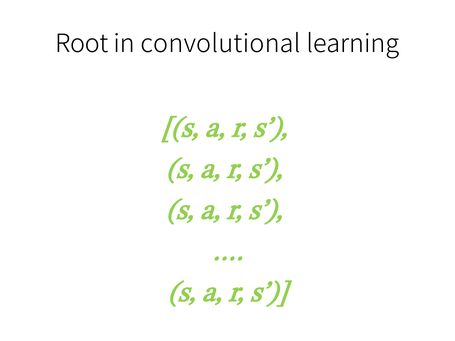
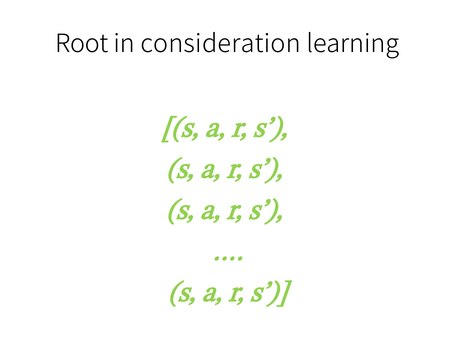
convolutional: convolutional -> consideration (221, 44)
